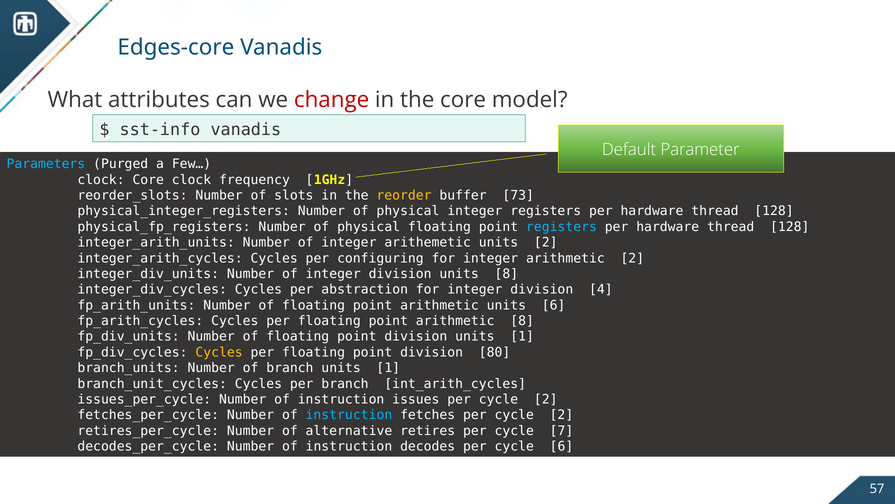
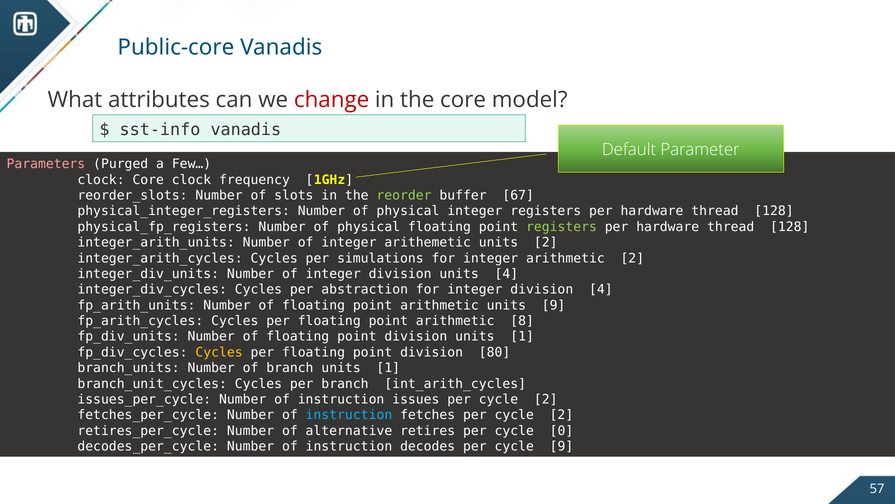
Edges-core: Edges-core -> Public-core (176, 47)
Parameters colour: light blue -> pink (46, 164)
reorder colour: yellow -> light green (404, 195)
73: 73 -> 67 (518, 195)
registers colour: light blue -> light green (561, 227)
configuring: configuring -> simulations (380, 258)
units 8: 8 -> 4 (506, 274)
units 6: 6 -> 9 (554, 305)
7: 7 -> 0 (561, 430)
cycle 6: 6 -> 9 (561, 446)
